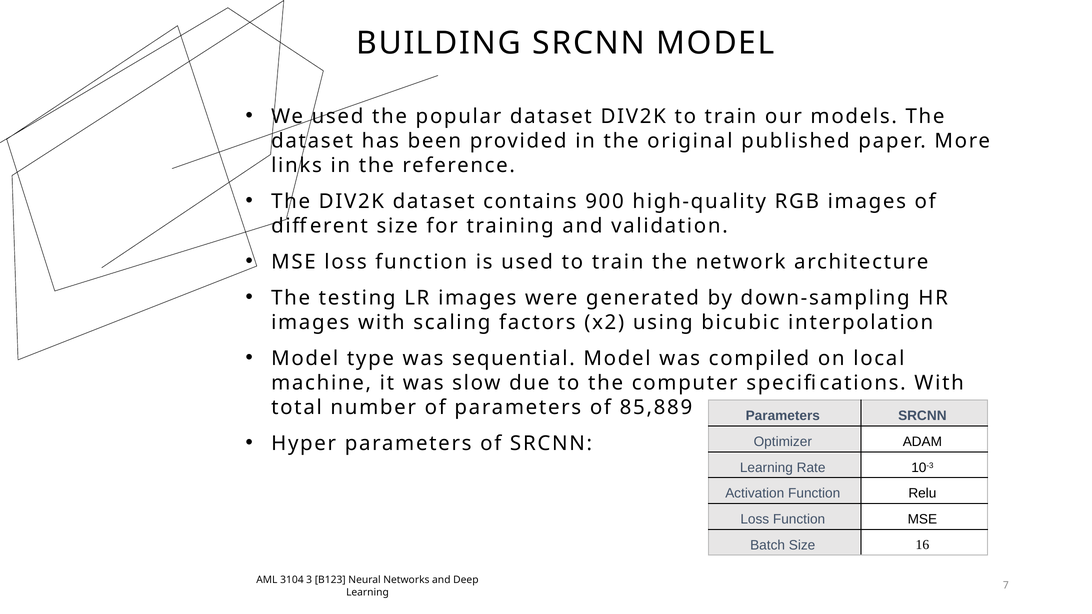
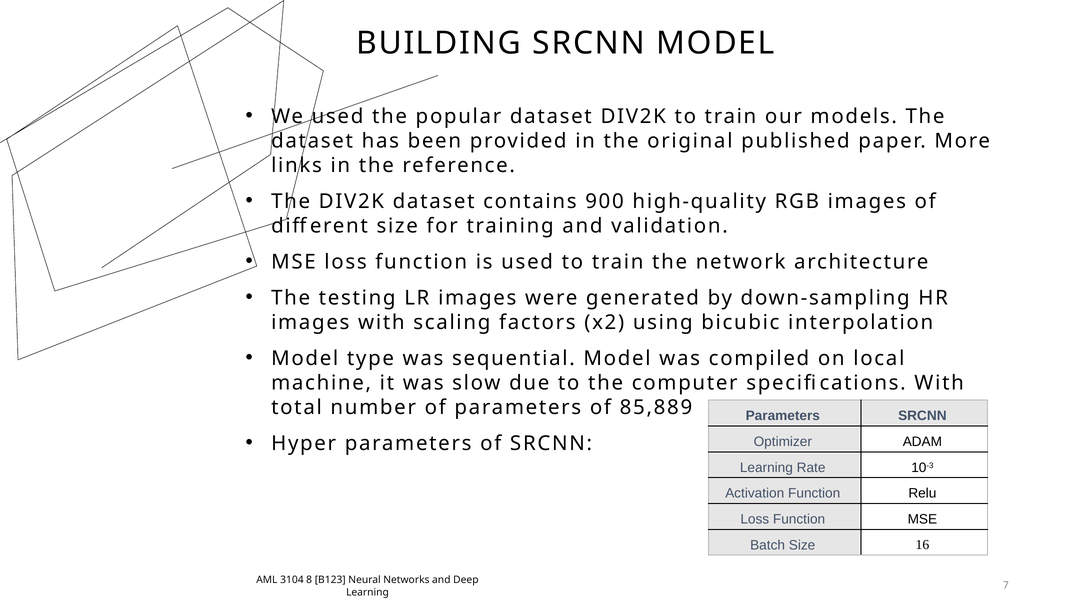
3: 3 -> 8 (309, 580)
